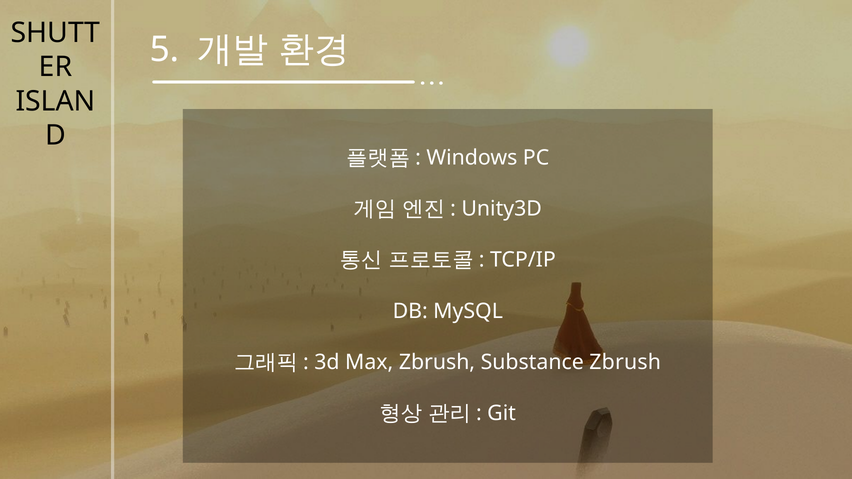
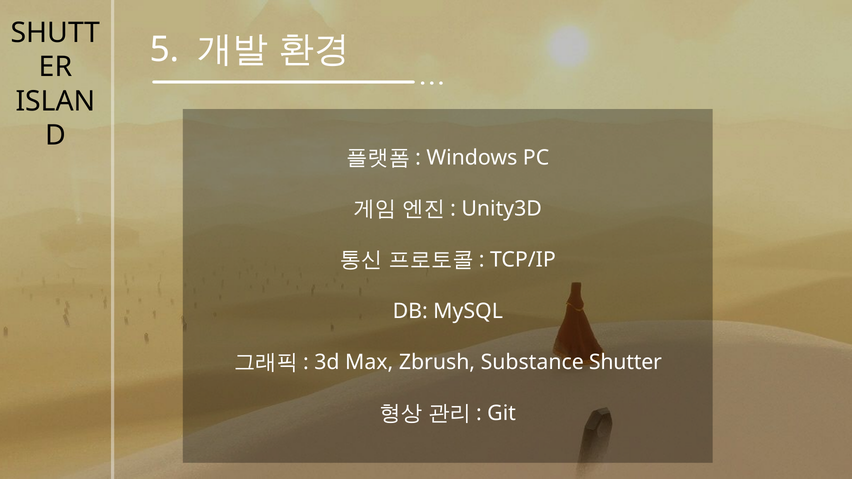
Substance Zbrush: Zbrush -> Shutter (625, 362)
